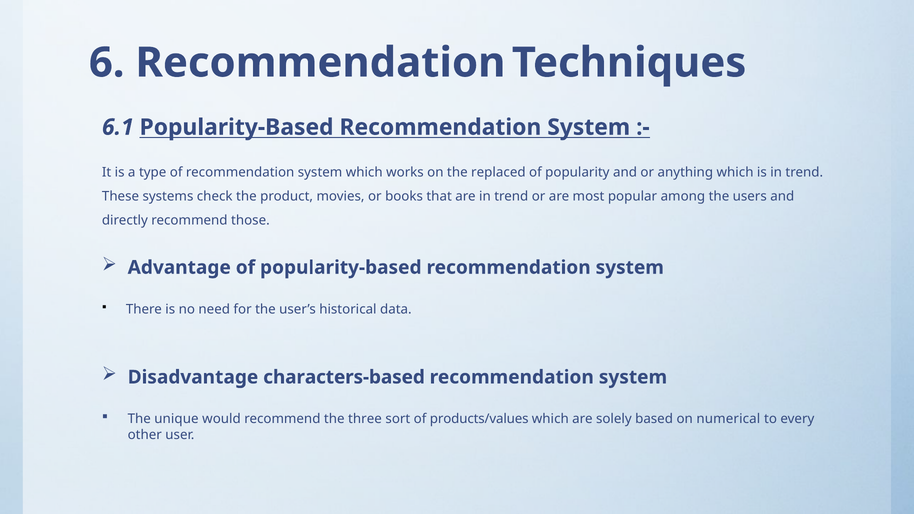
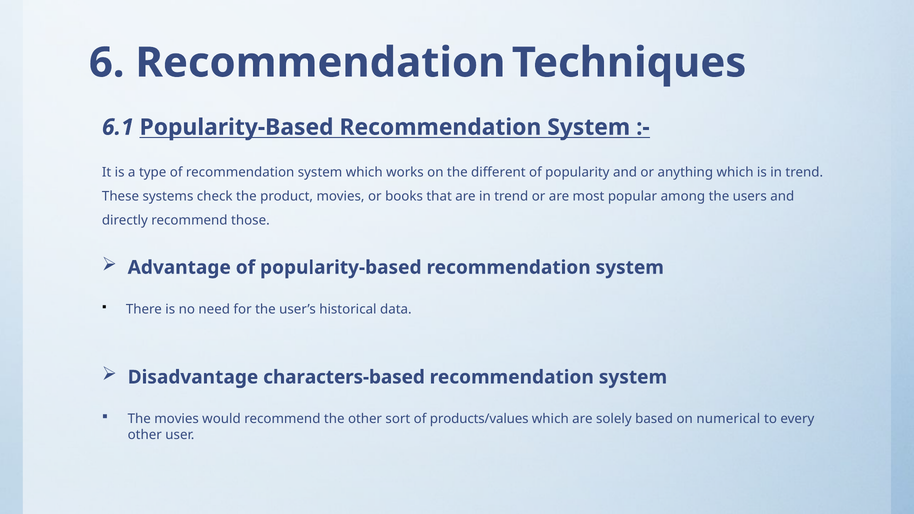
replaced: replaced -> different (498, 172)
The unique: unique -> movies (177, 419)
the three: three -> other (365, 419)
